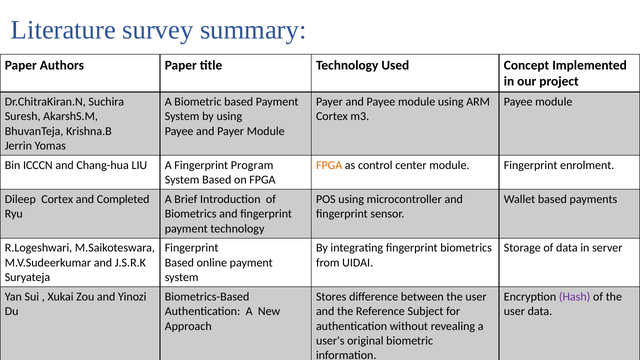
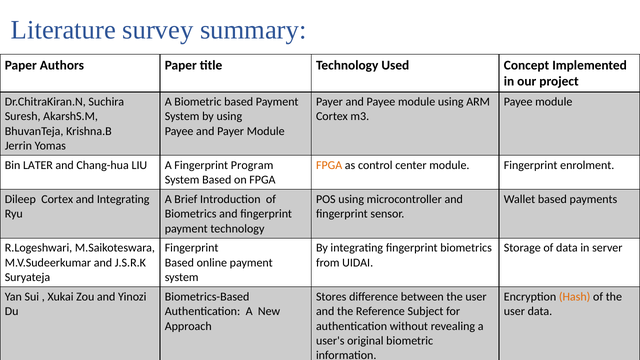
ICCCN: ICCCN -> LATER (38, 165)
and Completed: Completed -> Integrating (123, 199)
Hash colour: purple -> orange (575, 297)
